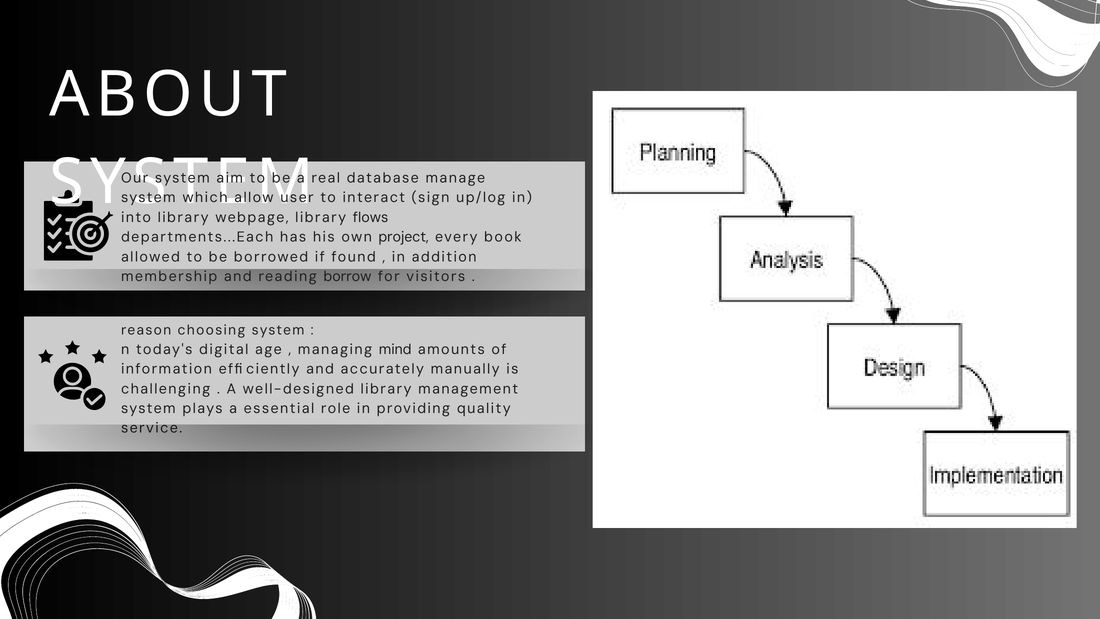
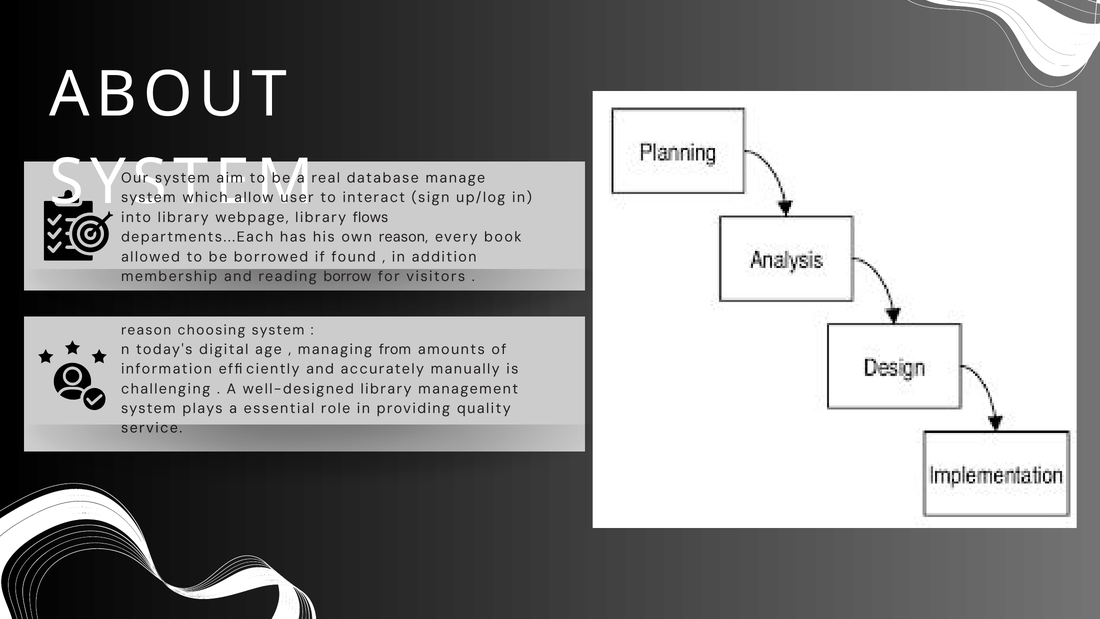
own project: project -> reason (403, 237)
mind: mind -> from (395, 349)
